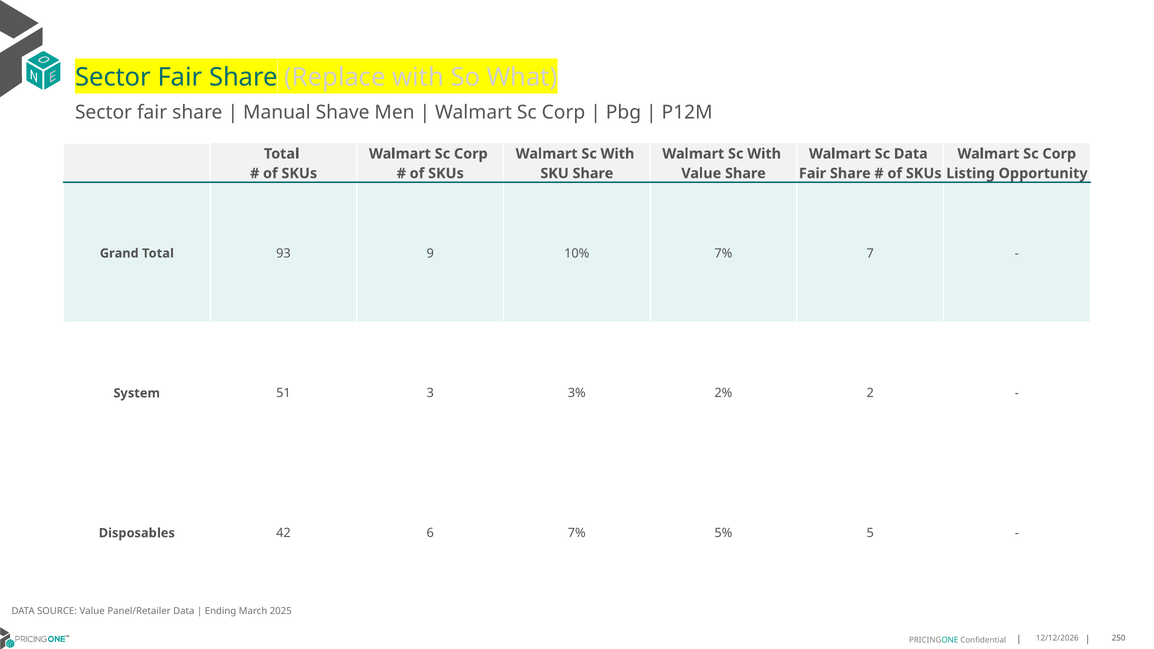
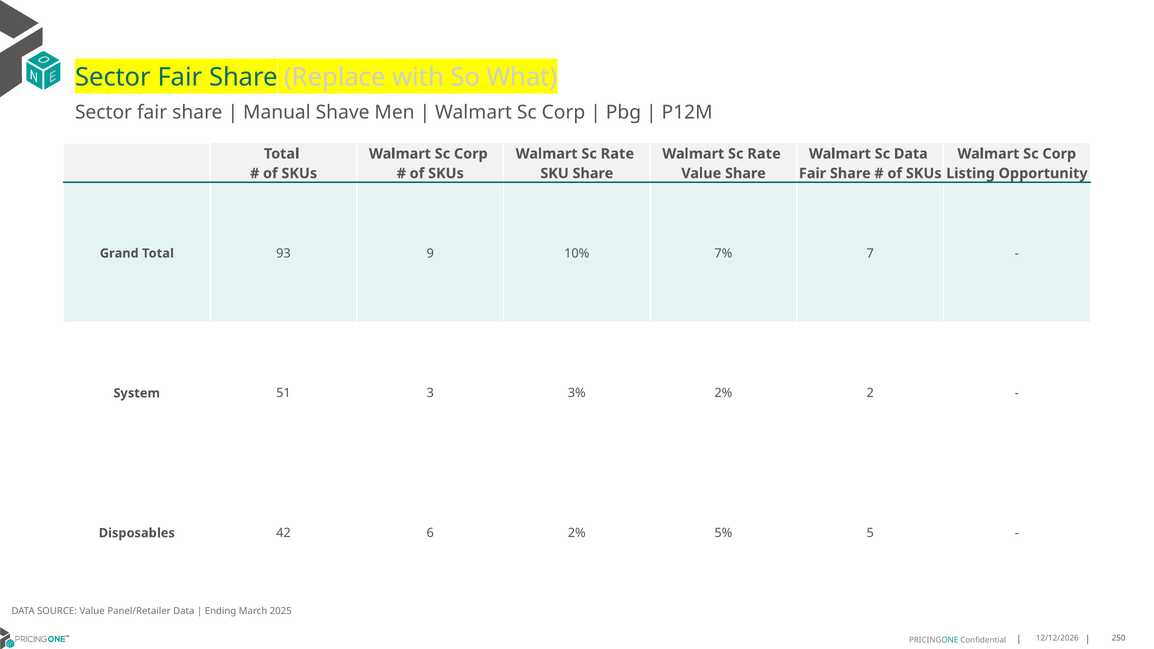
With: With -> Rate (617, 154)
With: With -> Rate (764, 154)
6 7%: 7% -> 2% (577, 533)
